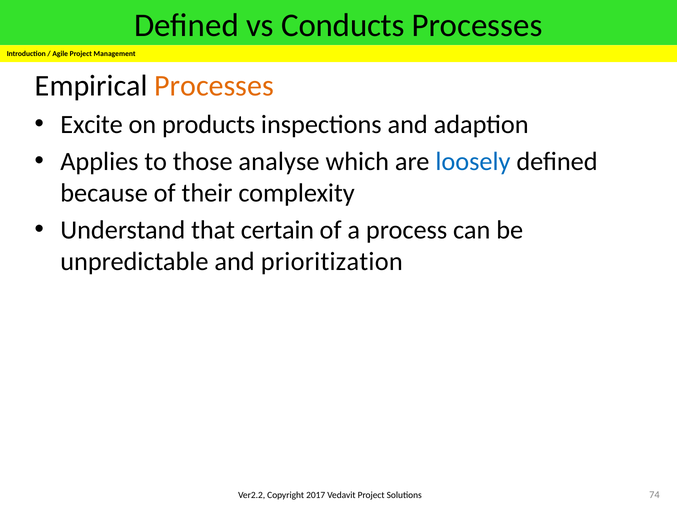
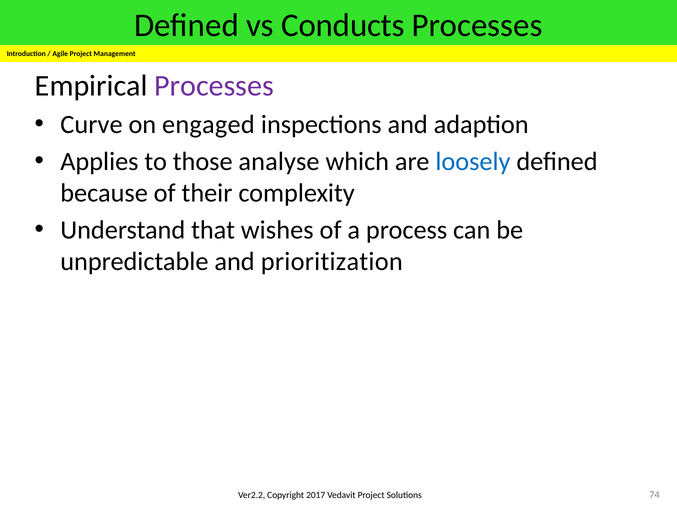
Processes colour: orange -> purple (214, 86)
Excite: Excite -> Curve (91, 124)
products: products -> engaged (208, 124)
certain: certain -> wishes (277, 230)
